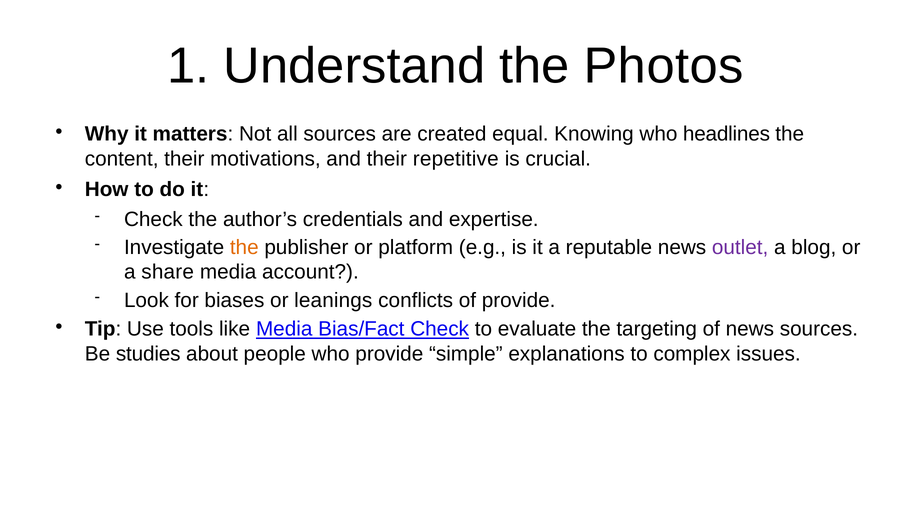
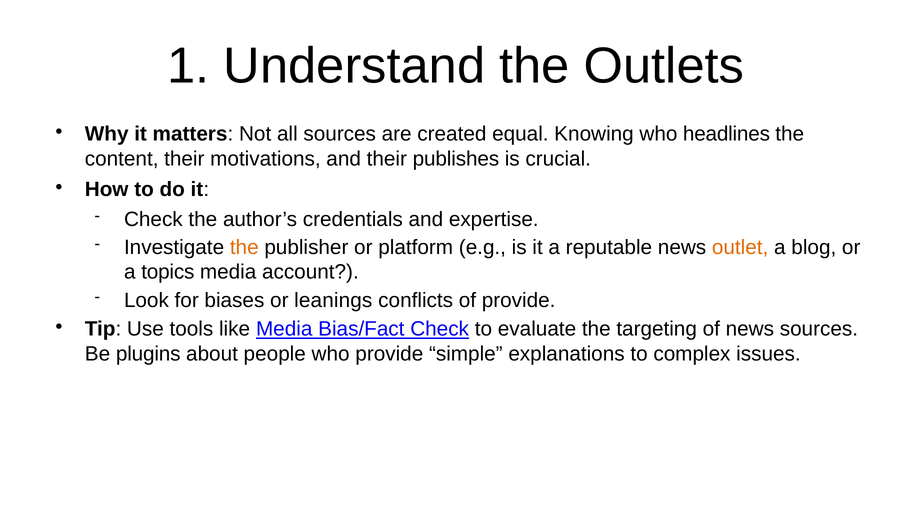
Photos: Photos -> Outlets (664, 66)
repetitive: repetitive -> publishes (456, 159)
outlet colour: purple -> orange (740, 247)
share: share -> topics (168, 272)
studies: studies -> plugins (148, 354)
